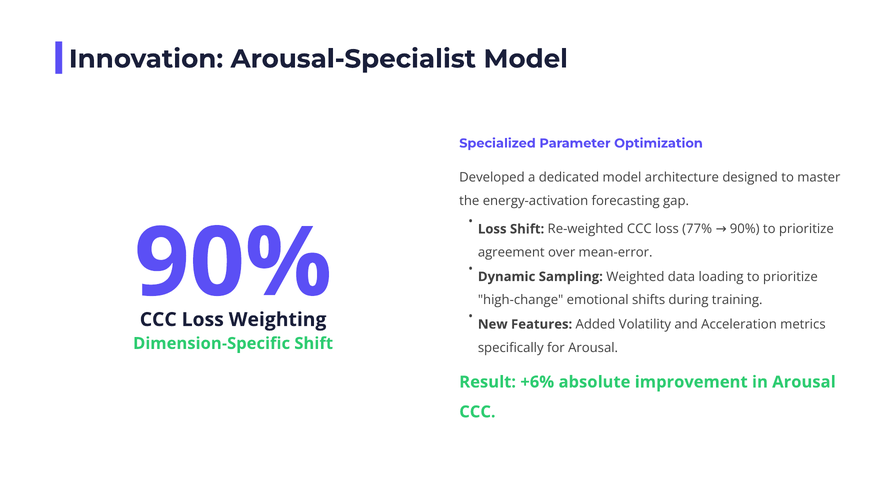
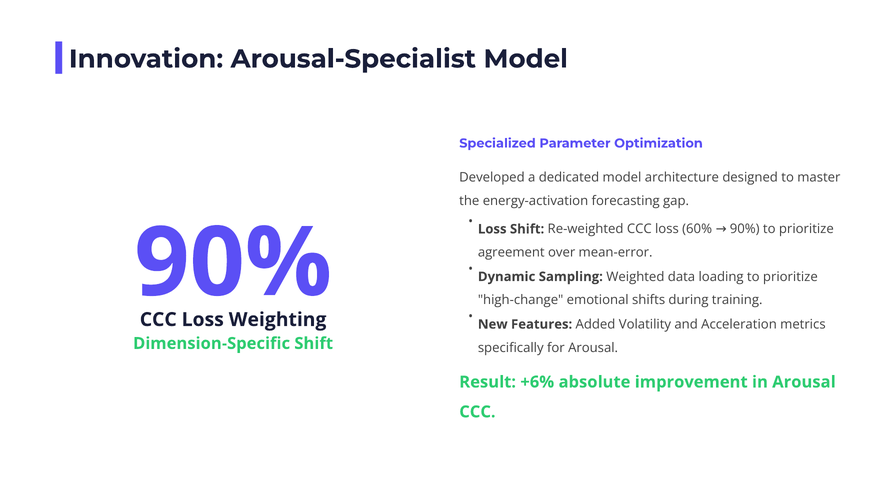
77%: 77% -> 60% (697, 229)
